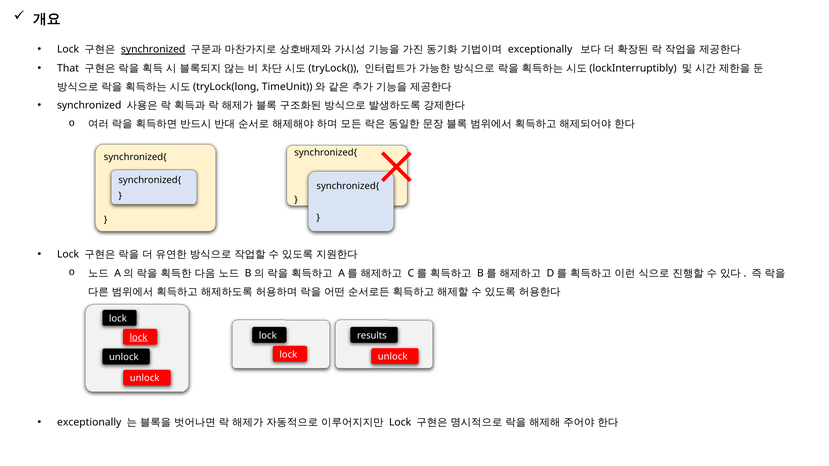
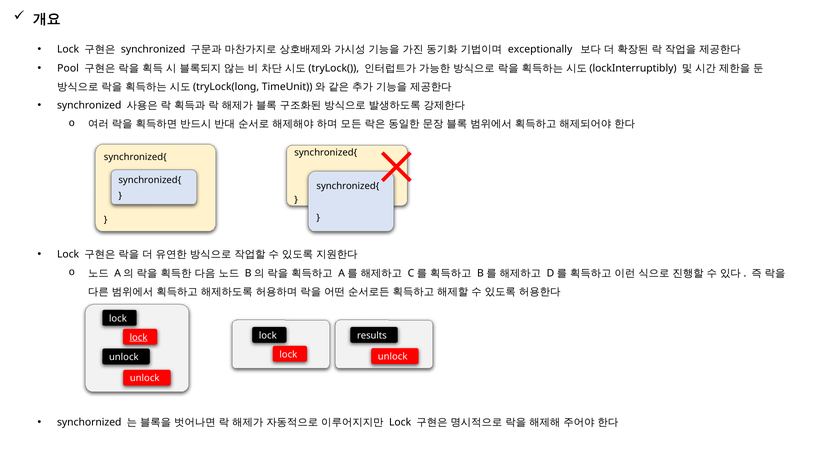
synchronized underline: present -> none (153, 50)
That: That -> Pool (68, 68)
exceptionally: exceptionally -> synchornized (89, 423)
